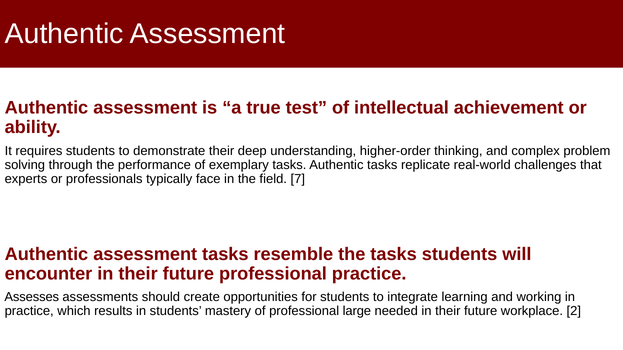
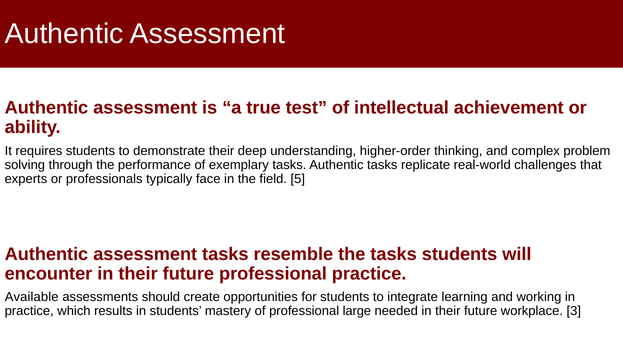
7: 7 -> 5 (298, 179)
Assesses: Assesses -> Available (32, 297)
2: 2 -> 3 (574, 311)
